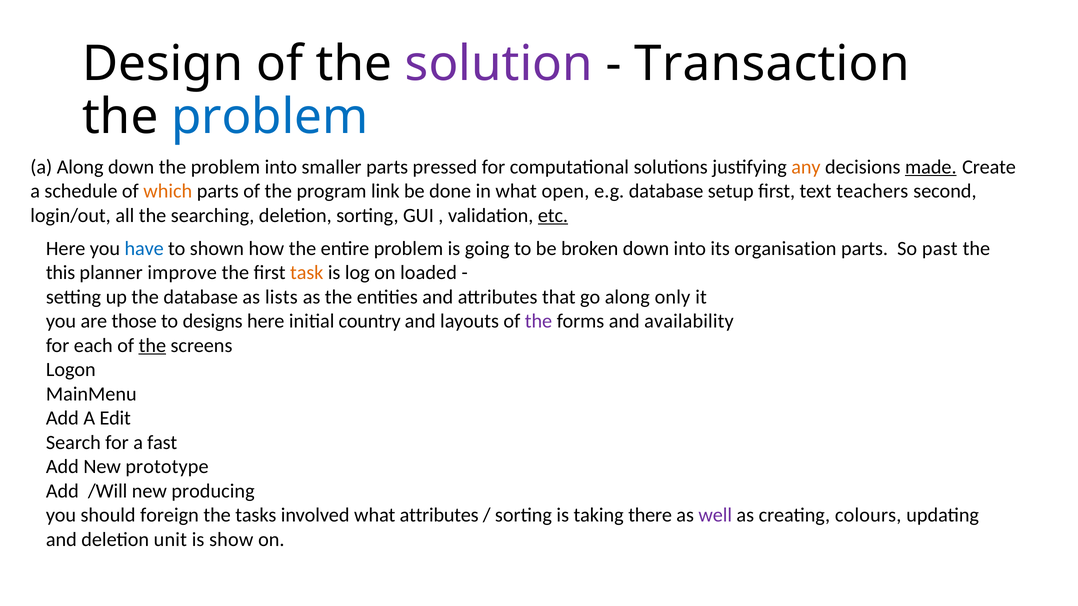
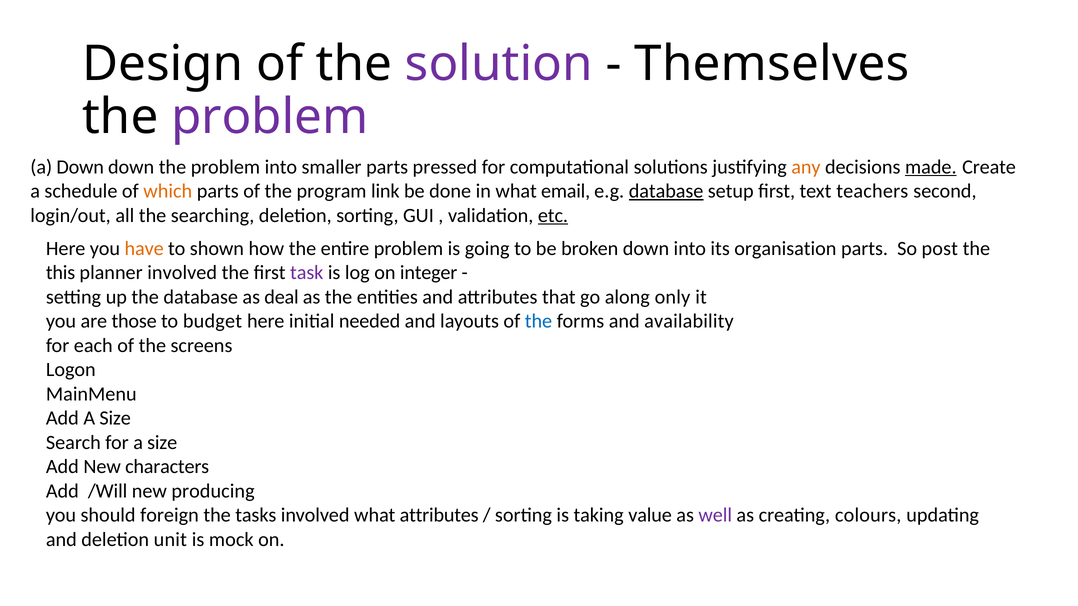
Transaction: Transaction -> Themselves (772, 64)
problem colour: blue -> purple (270, 117)
a Along: Along -> Down (80, 167)
open: open -> email (566, 191)
database underline: none -> present (666, 191)
have colour: blue -> orange (144, 249)
past: past -> post (940, 249)
planner improve: improve -> involved (182, 273)
task colour: orange -> purple (307, 273)
loaded: loaded -> integer (429, 273)
lists: lists -> deal (282, 297)
designs: designs -> budget (212, 321)
country: country -> needed (370, 321)
the colour: purple -> blue (538, 321)
the underline: present -> none (152, 346)
Add A Edit: Edit -> Size (115, 418)
for a fast: fast -> size (162, 443)
prototype: prototype -> characters (167, 467)
there: there -> value (650, 515)
show: show -> mock (231, 540)
